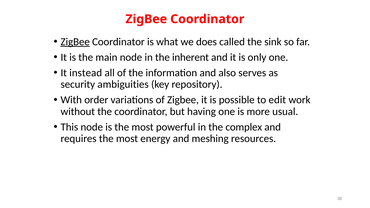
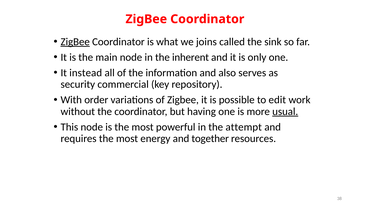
does: does -> joins (206, 42)
ambiguities: ambiguities -> commercial (123, 84)
usual underline: none -> present (285, 112)
complex: complex -> attempt (244, 127)
meshing: meshing -> together (210, 139)
